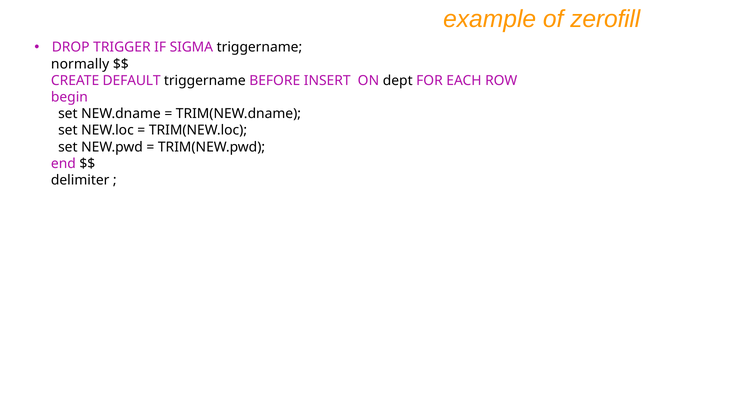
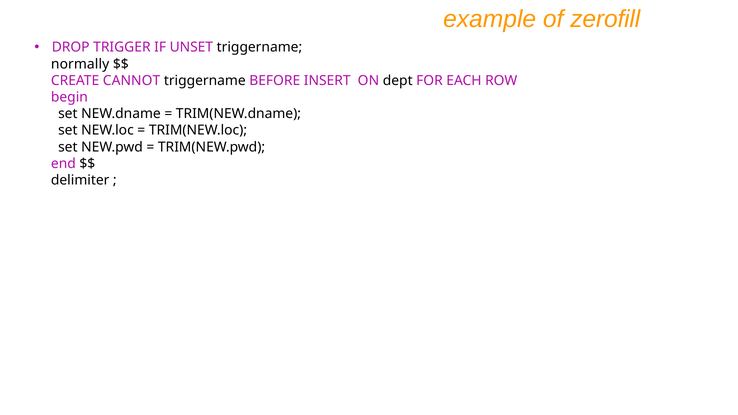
SIGMA: SIGMA -> UNSET (191, 47)
DEFAULT: DEFAULT -> CANNOT (132, 81)
